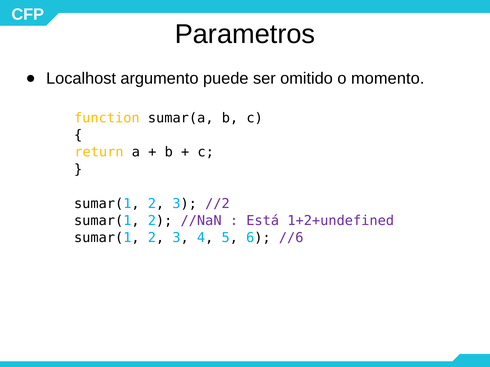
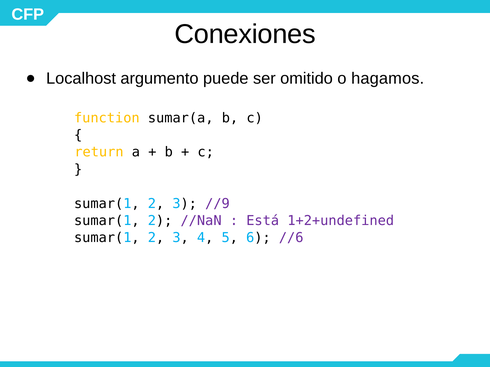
Parametros: Parametros -> Conexiones (245, 34)
momento: momento -> hagamos (388, 78)
//2: //2 -> //9 (217, 204)
